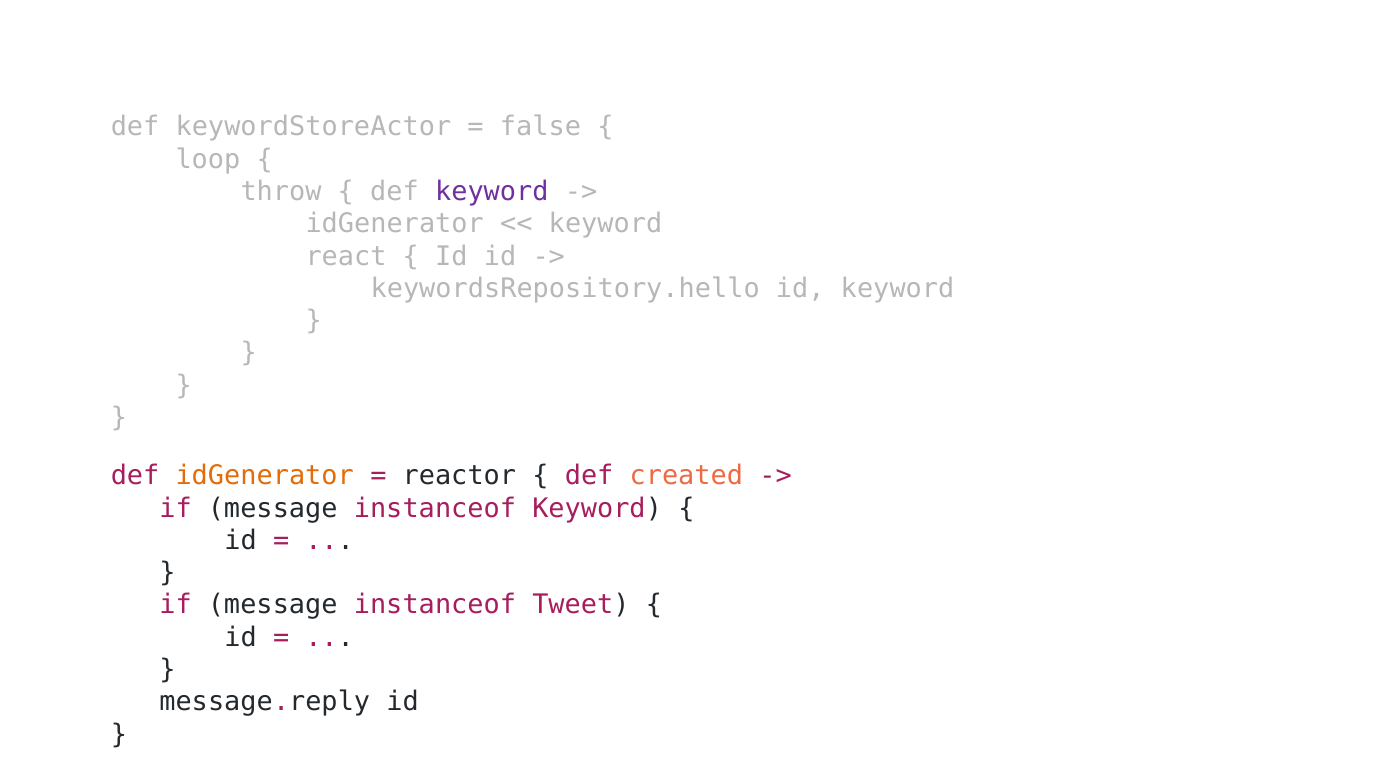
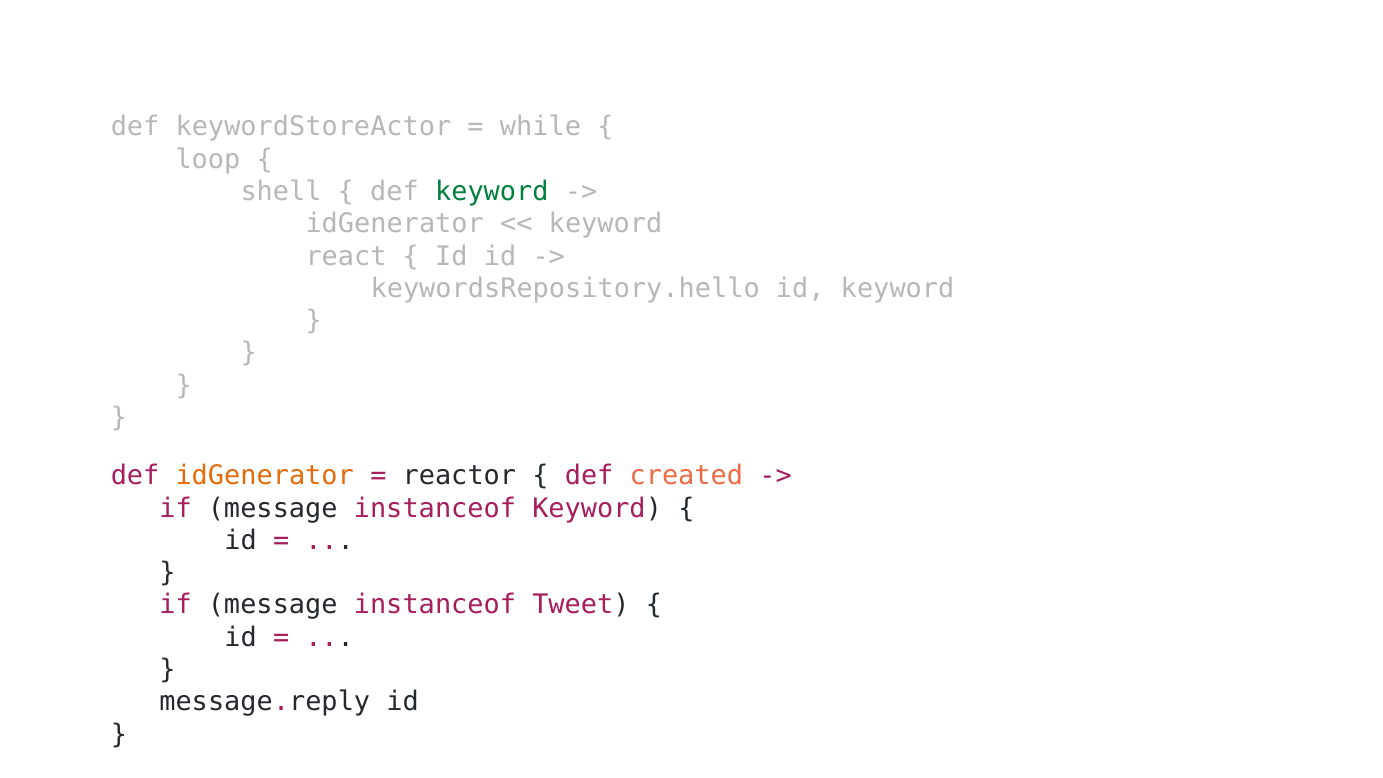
false: false -> while (540, 127)
throw: throw -> shell (281, 192)
keyword colour: purple -> green (492, 192)
